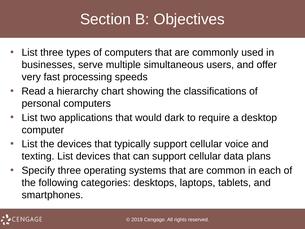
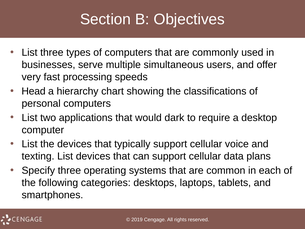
Read: Read -> Head (34, 91)
